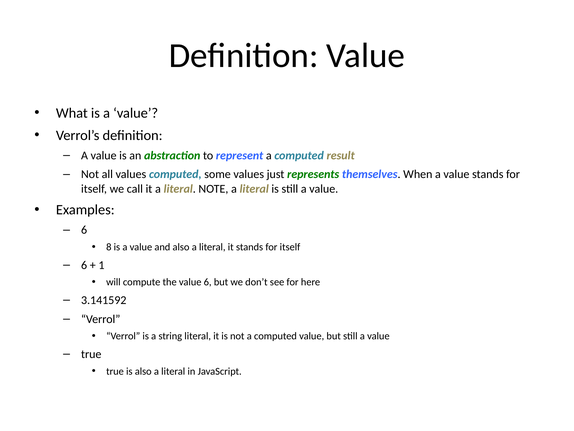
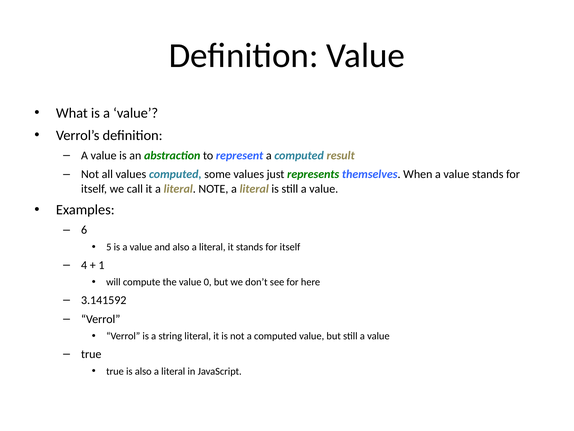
8: 8 -> 5 (109, 247)
6: 6 -> 4 (84, 265)
value 6: 6 -> 0 (208, 282)
